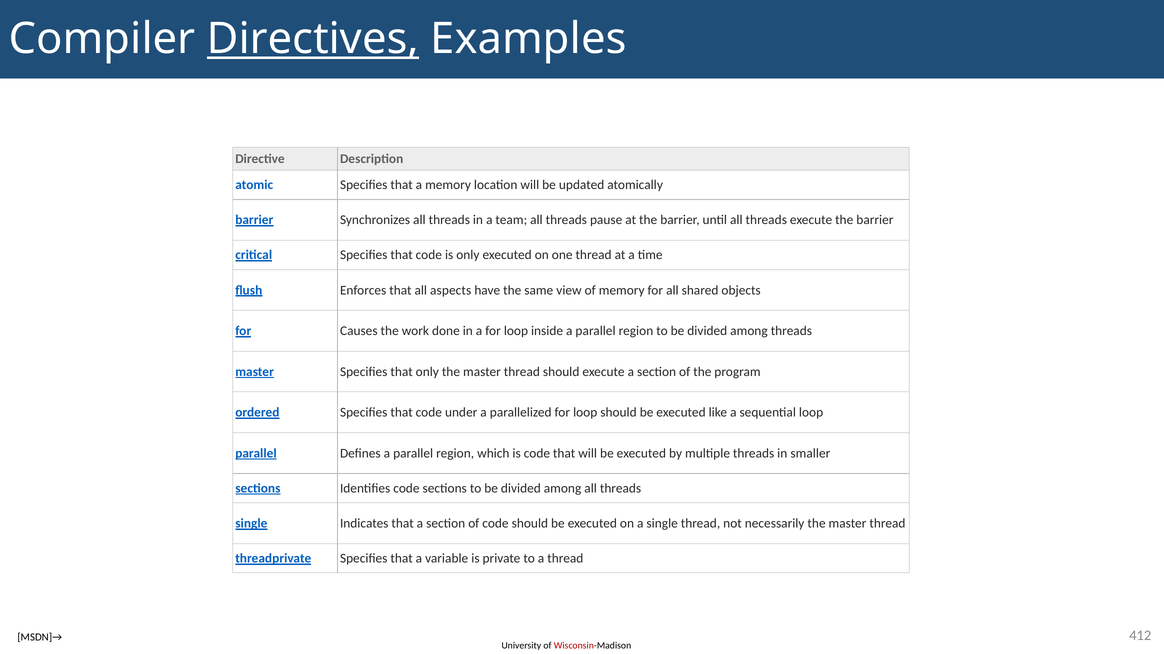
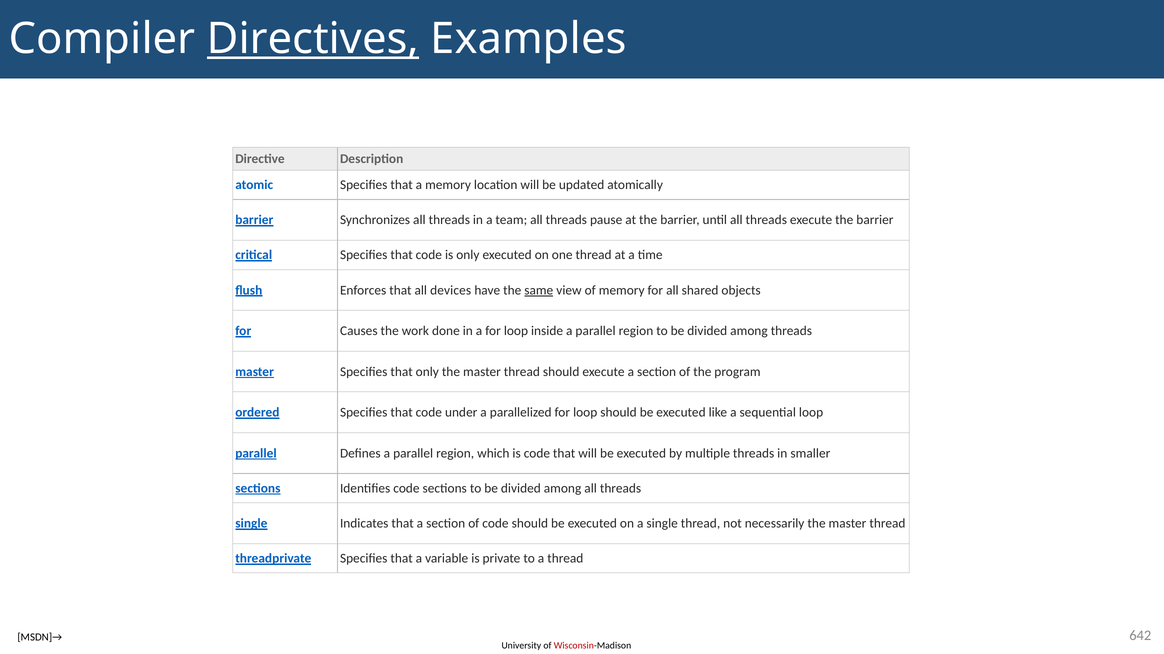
aspects: aspects -> devices (451, 290)
same underline: none -> present (539, 290)
412: 412 -> 642 (1140, 636)
